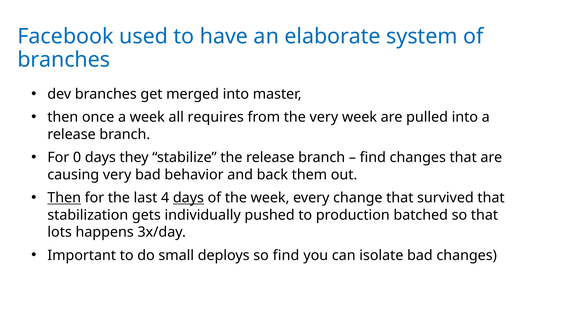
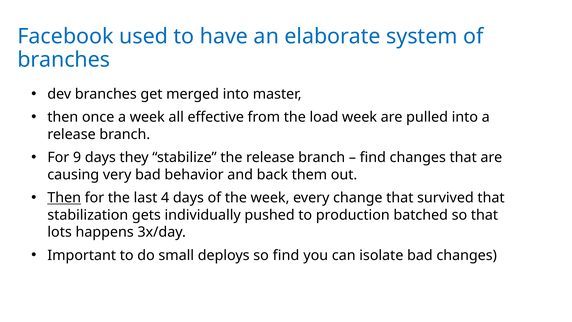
requires: requires -> effective (216, 117)
the very: very -> load (324, 117)
0: 0 -> 9 (77, 157)
days underline: present -> none (188, 198)
